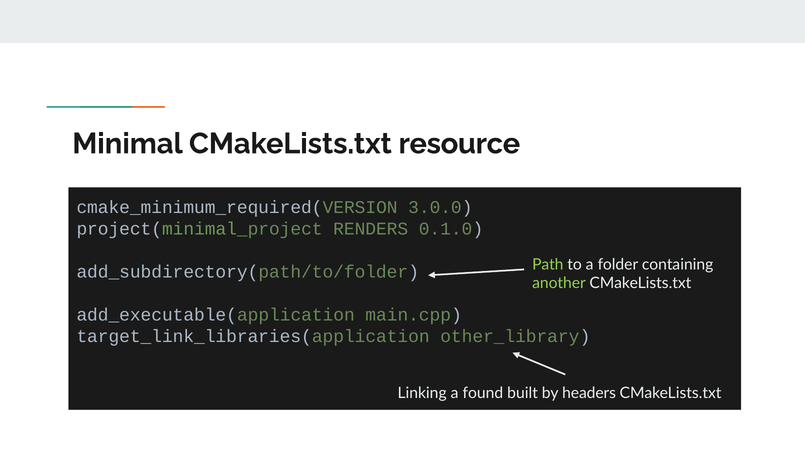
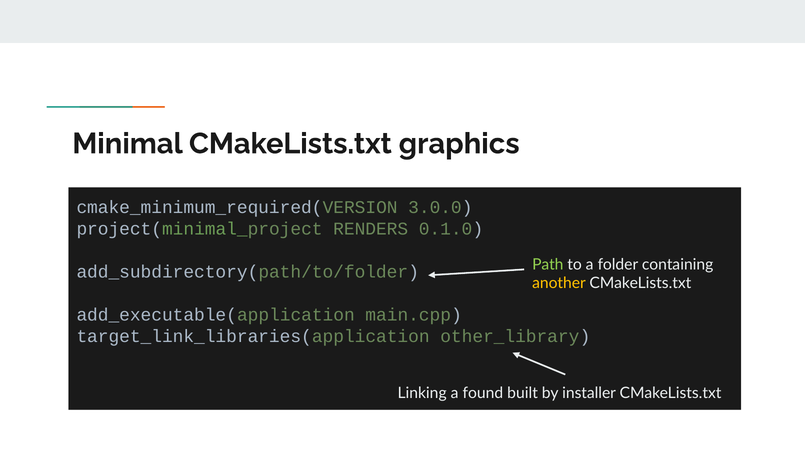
resource: resource -> graphics (459, 144)
another colour: light green -> yellow (559, 283)
headers: headers -> installer (589, 393)
